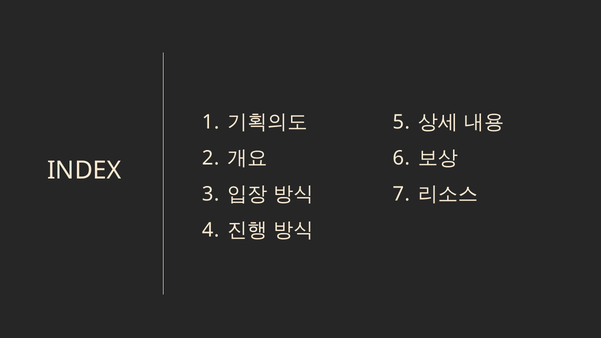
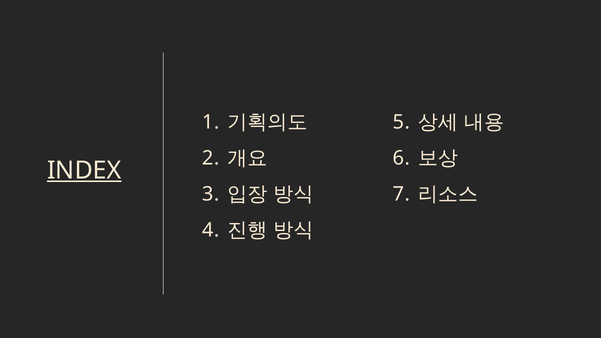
INDEX underline: none -> present (84, 171)
